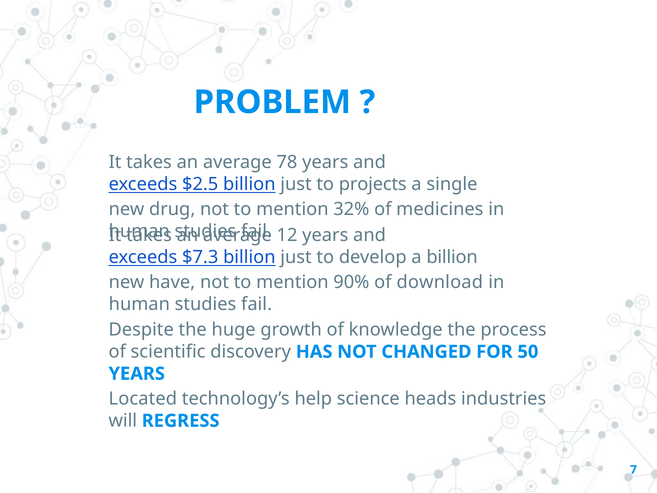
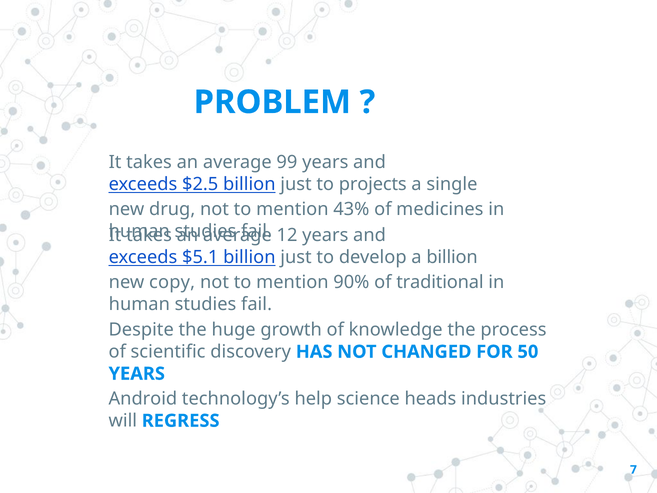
78: 78 -> 99 (287, 162)
32%: 32% -> 43% (351, 209)
$7.3: $7.3 -> $5.1 (200, 257)
have: have -> copy (172, 282)
download: download -> traditional (440, 282)
Located: Located -> Android (143, 399)
